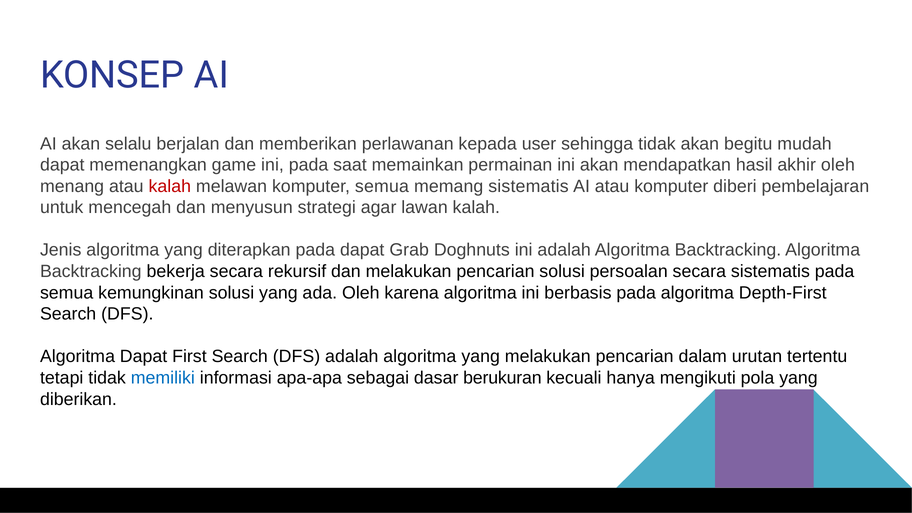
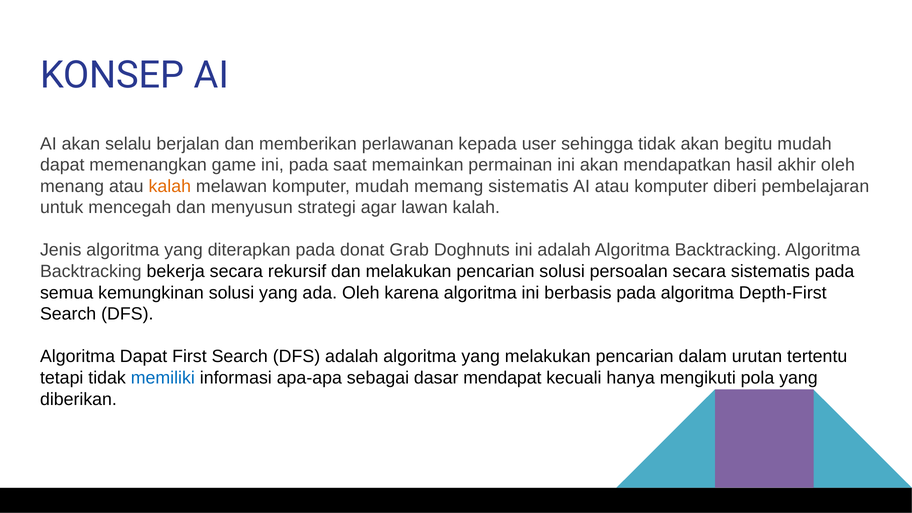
kalah colour: red -> orange (170, 186)
komputer semua: semua -> mudah (382, 186)
pada dapat: dapat -> donat (362, 250)
berukuran: berukuran -> mendapat (502, 378)
